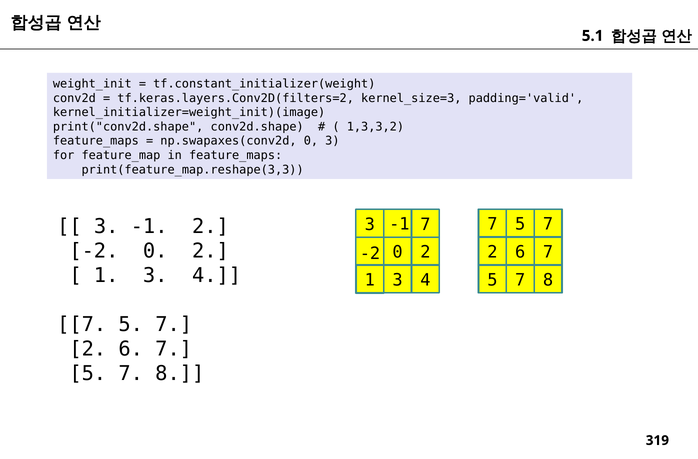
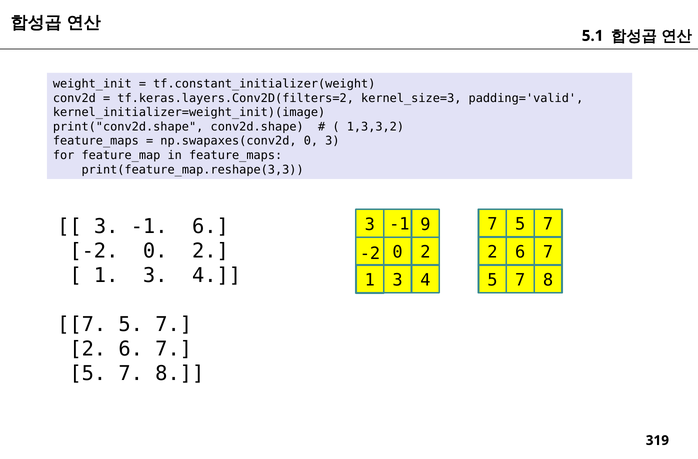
3 7: 7 -> 9 (425, 224)
-1 2: 2 -> 6 (210, 226)
